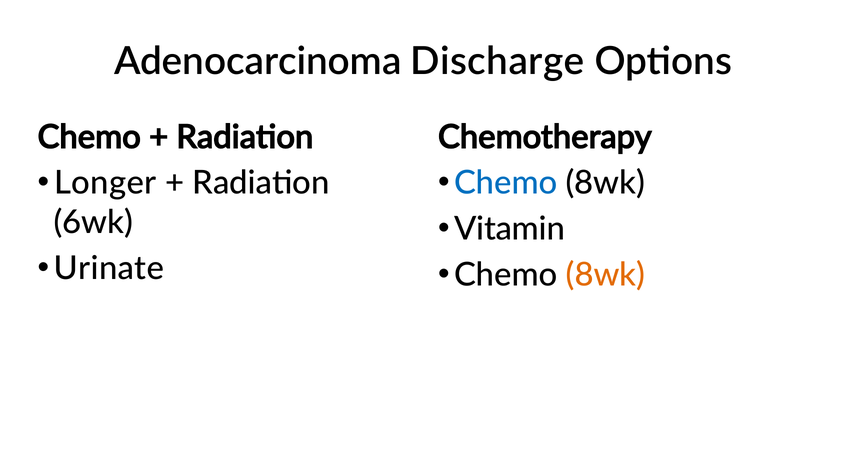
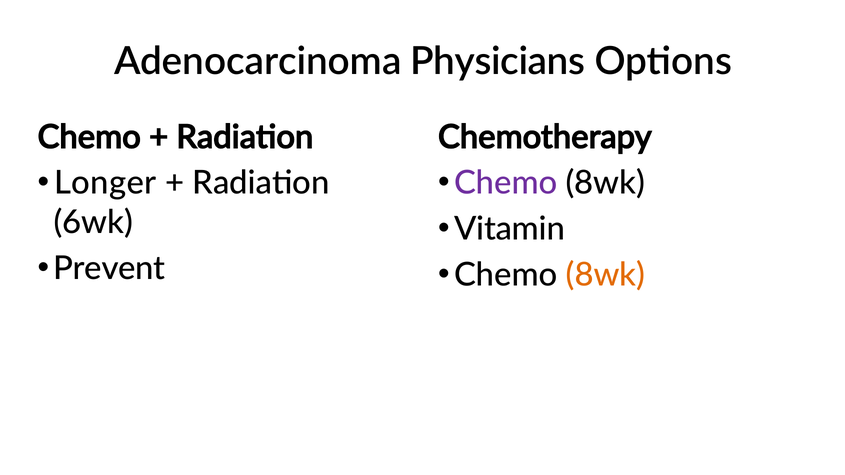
Discharge: Discharge -> Physicians (498, 61)
Chemo colour: blue -> purple (506, 183)
Urinate: Urinate -> Prevent (109, 269)
